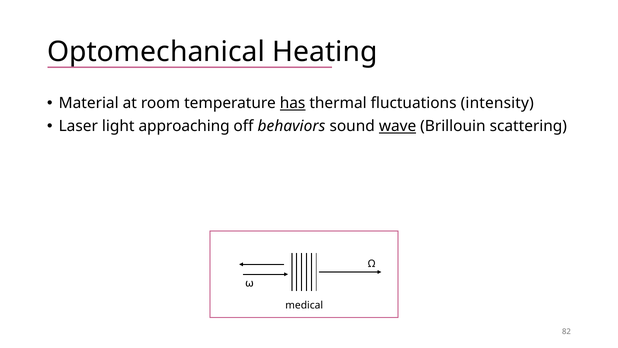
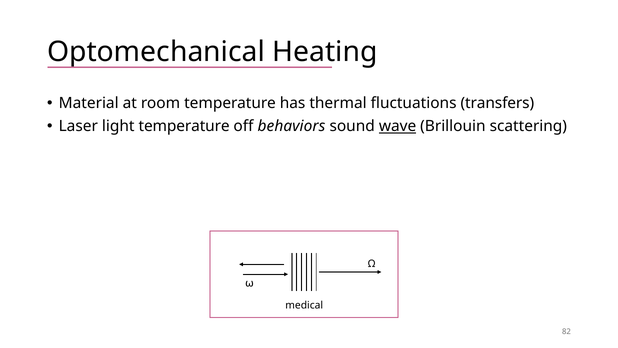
has underline: present -> none (293, 103)
intensity: intensity -> transfers (497, 103)
light approaching: approaching -> temperature (184, 126)
